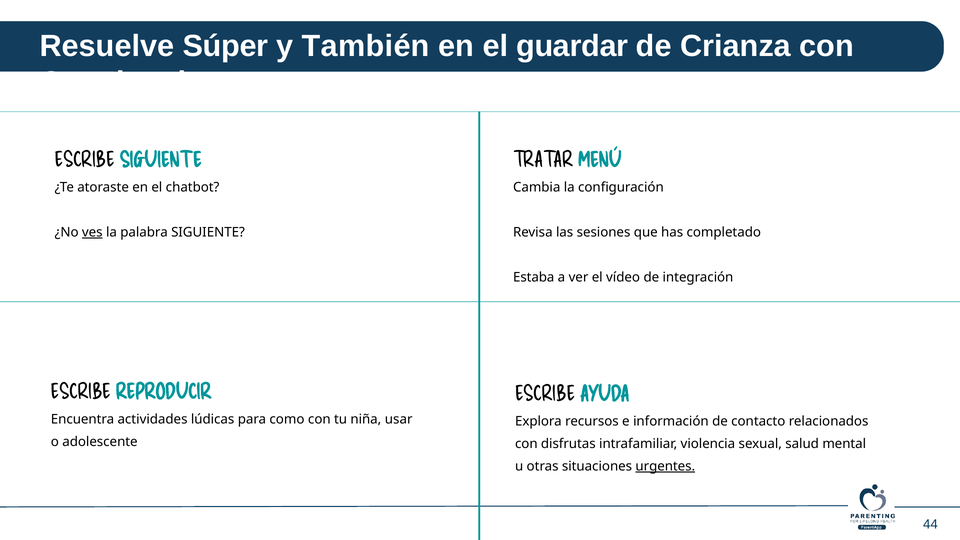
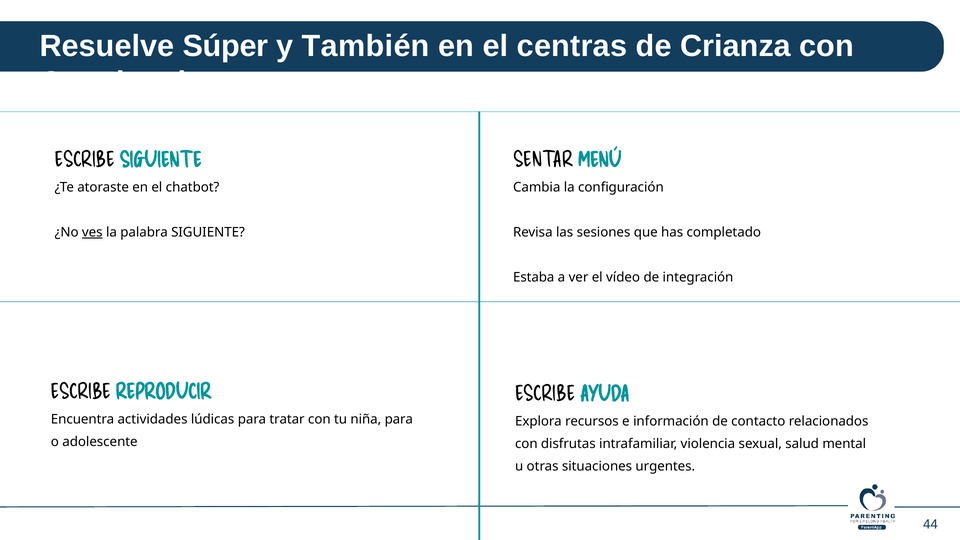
guardar: guardar -> centras (572, 46)
TRATAR: TRATAR -> SENTAR (543, 160)
como: como -> tratar (287, 419)
niña usar: usar -> para (399, 419)
urgentes underline: present -> none (665, 466)
